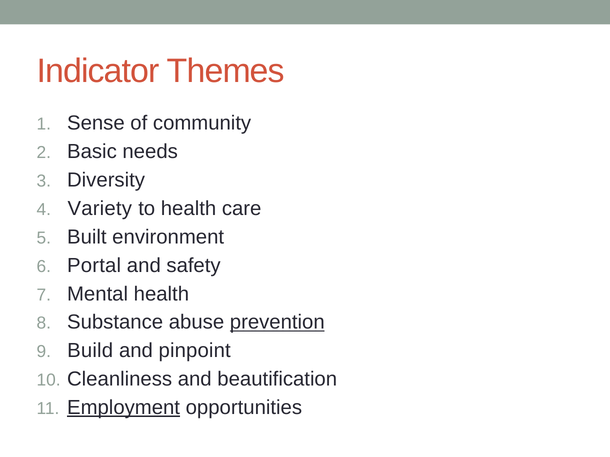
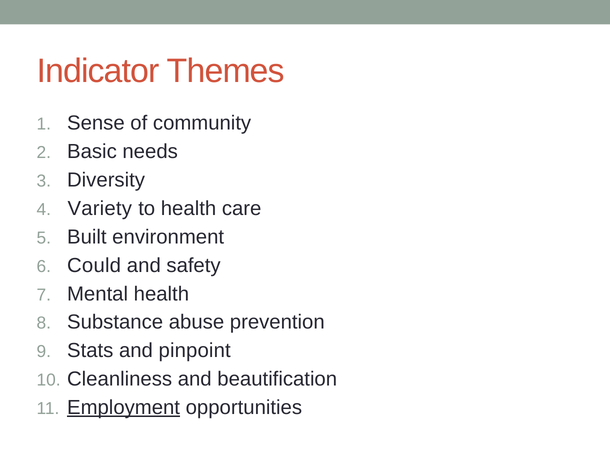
Portal: Portal -> Could (94, 266)
prevention underline: present -> none (277, 323)
Build: Build -> Stats (90, 351)
